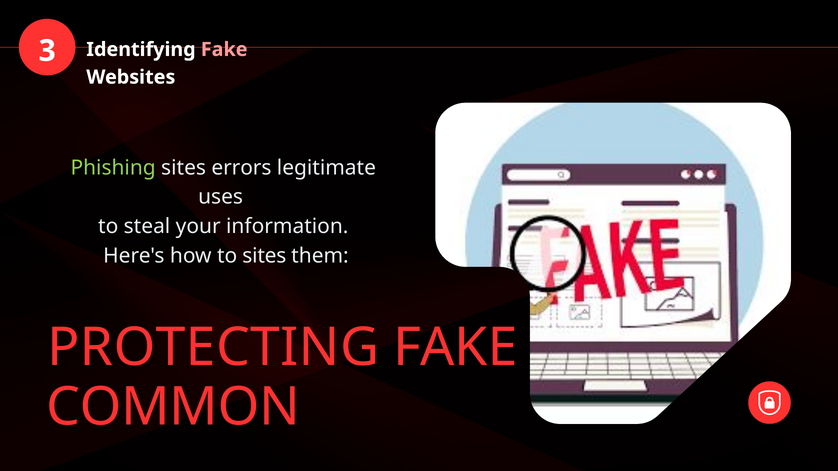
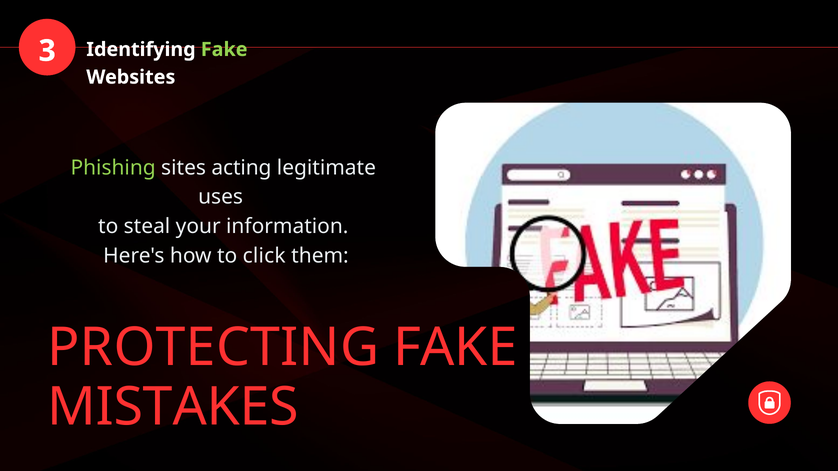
Fake colour: pink -> light green (224, 50)
errors: errors -> acting (241, 168)
to sites: sites -> click (264, 256)
COMMON: COMMON -> MISTAKES (173, 407)
